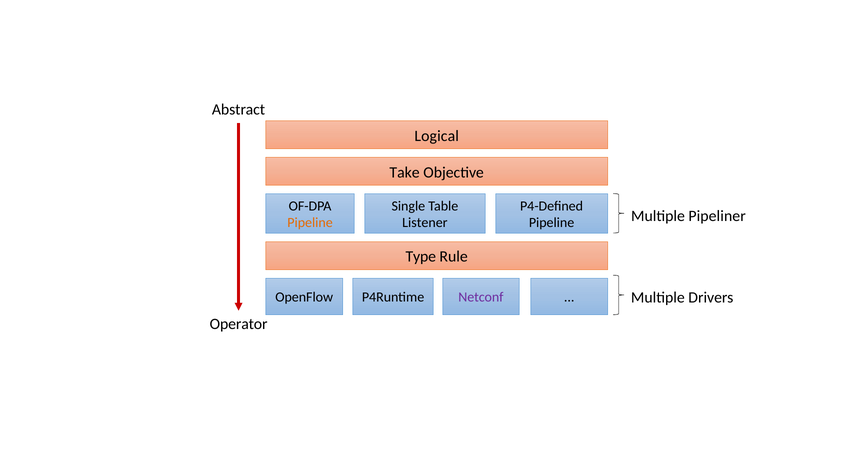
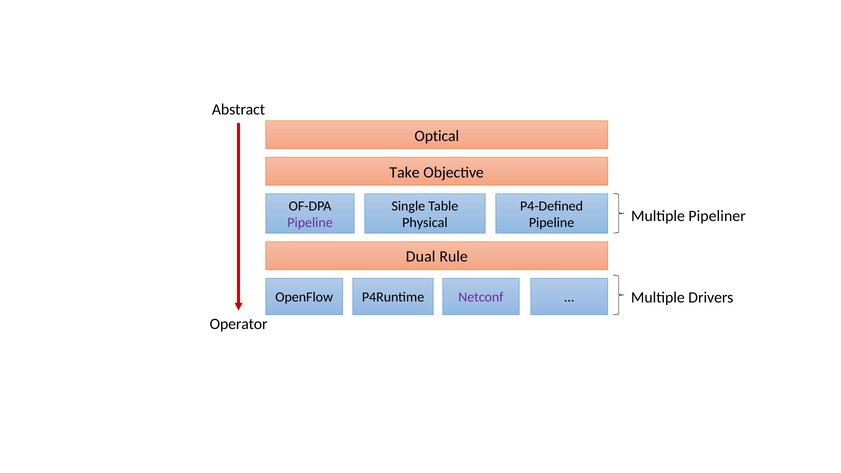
Logical: Logical -> Optical (437, 136)
Pipeline colour: orange -> purple (310, 223)
Listener: Listener -> Physical (425, 223)
Type: Type -> Dual (421, 257)
